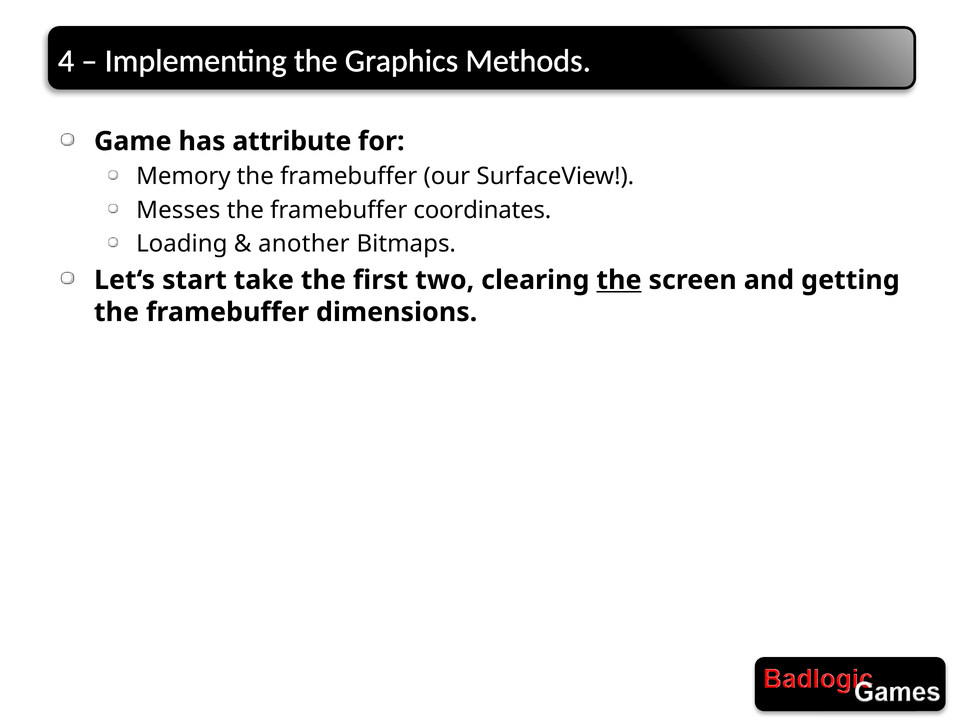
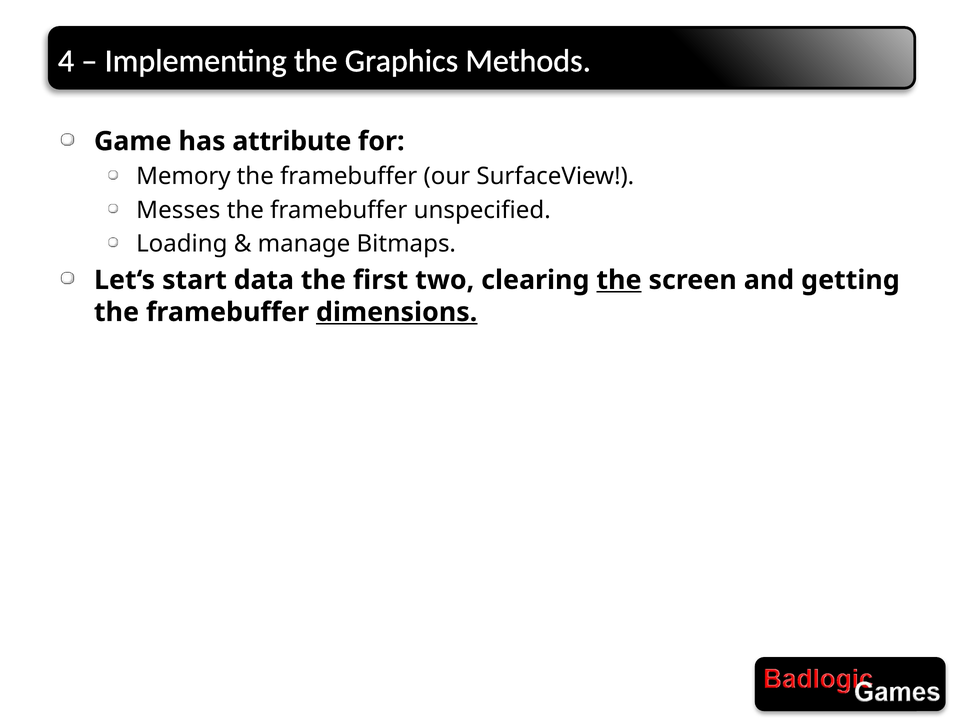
coordinates: coordinates -> unspecified (482, 210)
another: another -> manage (304, 244)
take: take -> data (264, 280)
dimensions underline: none -> present (397, 312)
